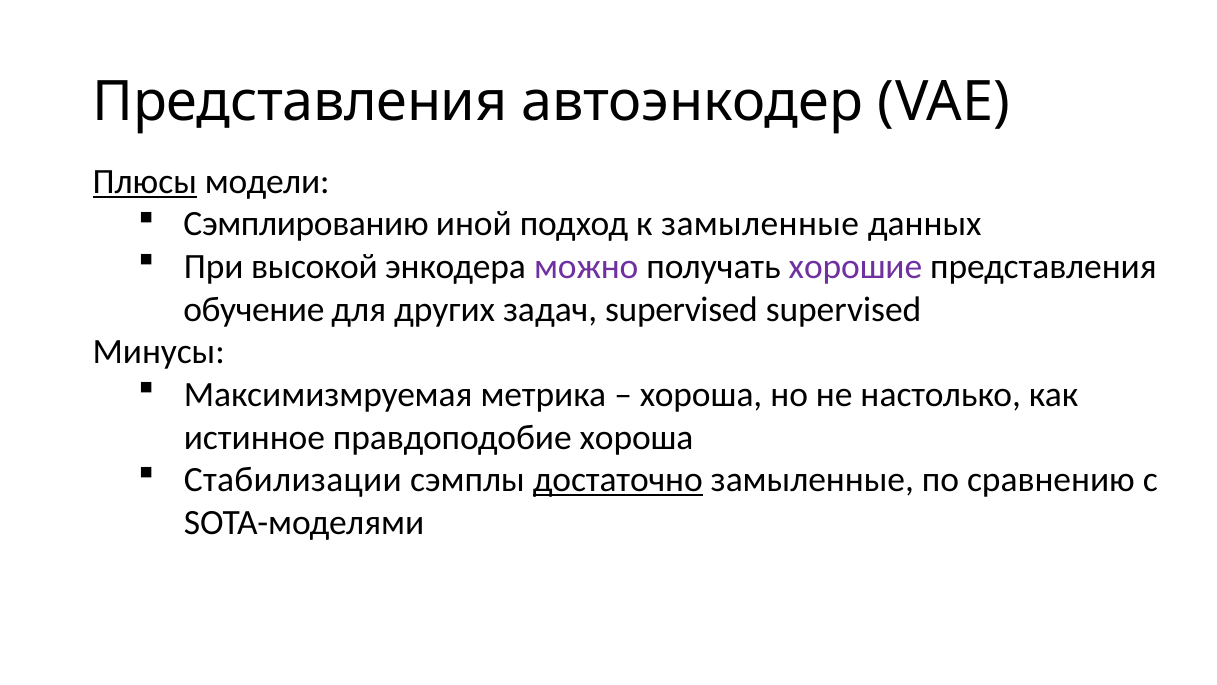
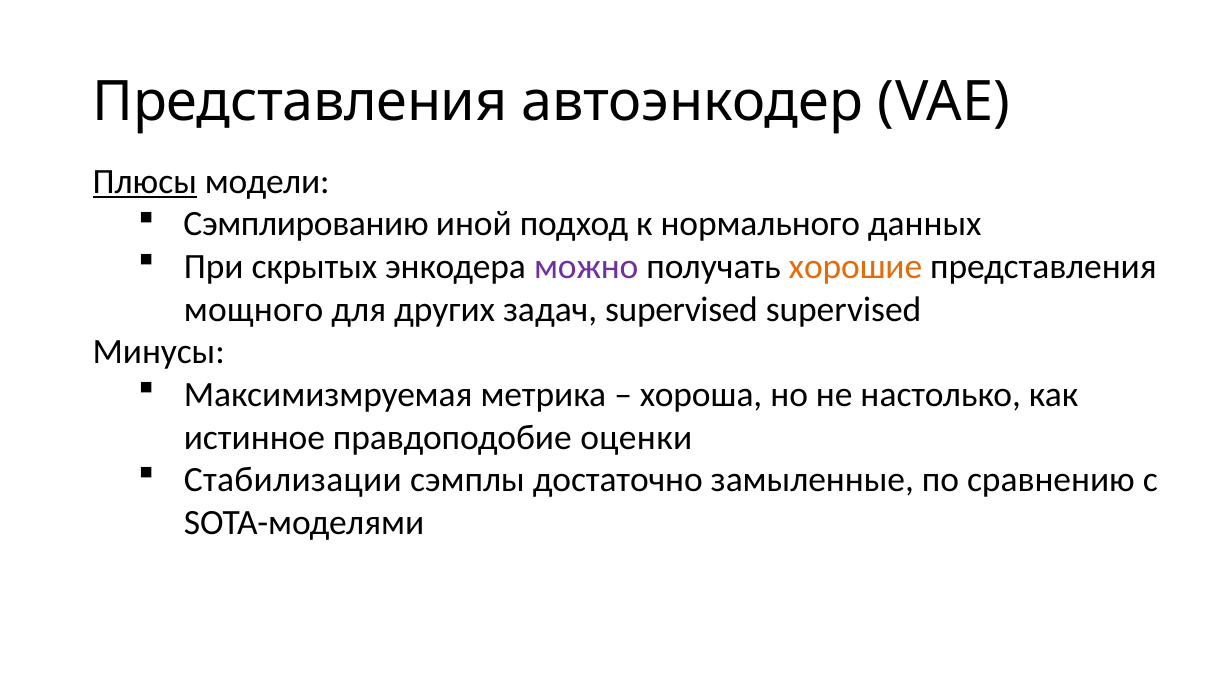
к замыленные: замыленные -> нормального (760, 224)
высокой: высокой -> скрытых (314, 267)
хорошие colour: purple -> orange (855, 267)
обучение: обучение -> мощного (254, 309)
правдоподобие хороша: хороша -> оценки (636, 437)
достаточно underline: present -> none (618, 480)
